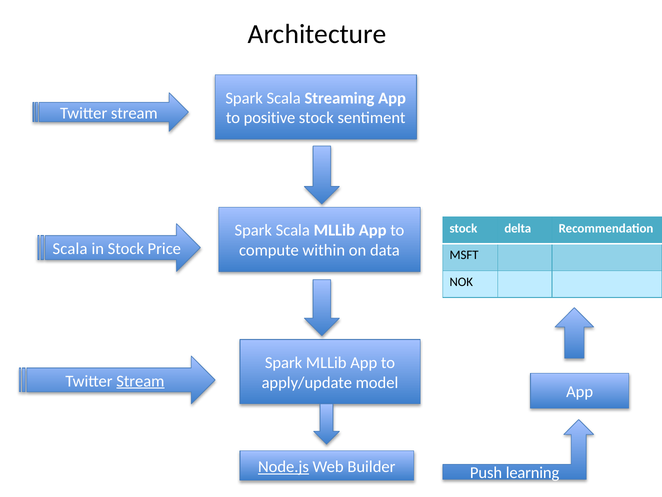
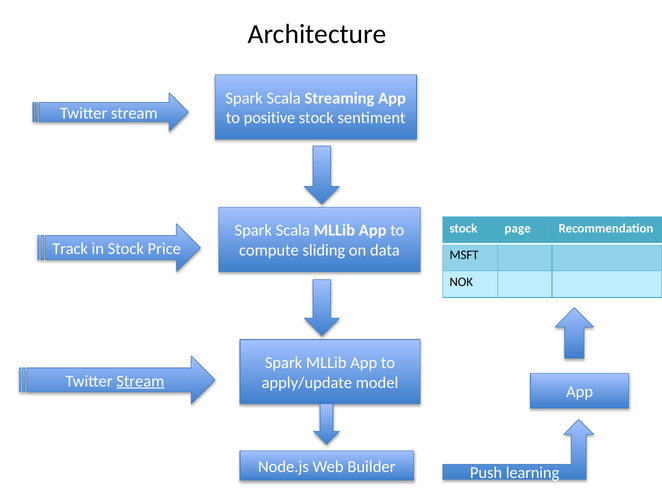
delta: delta -> page (518, 228)
Scala: Scala -> Track (70, 248)
within: within -> sliding (324, 250)
Node.js underline: present -> none (283, 466)
